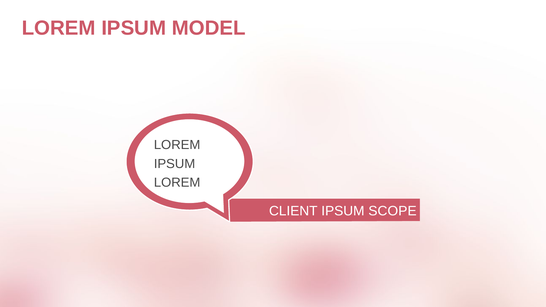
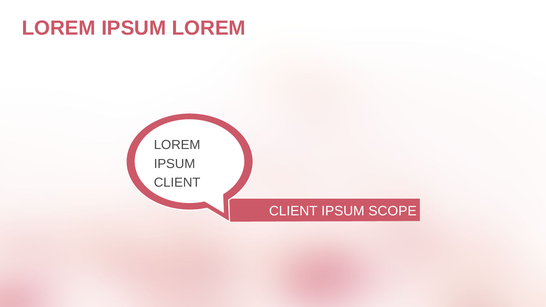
IPSUM MODEL: MODEL -> LOREM (209, 28)
LOREM: LOREM -> CLIENT (177, 183)
